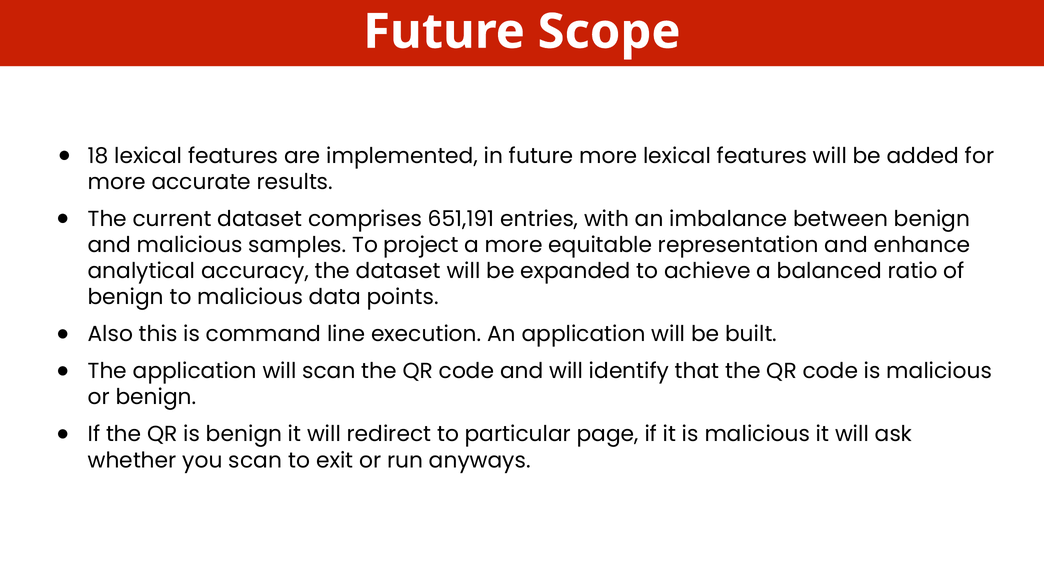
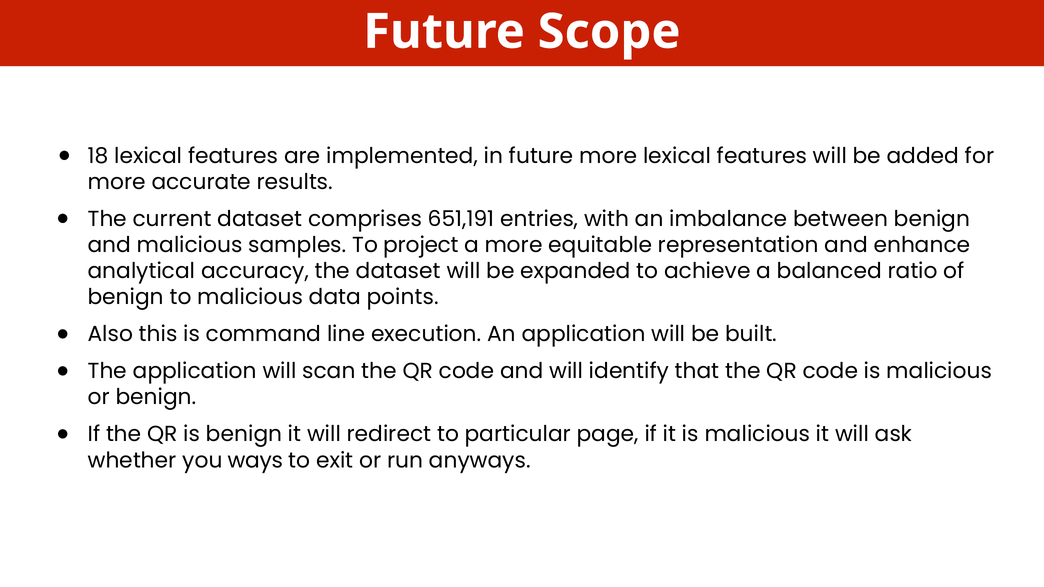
you scan: scan -> ways (256, 461)
